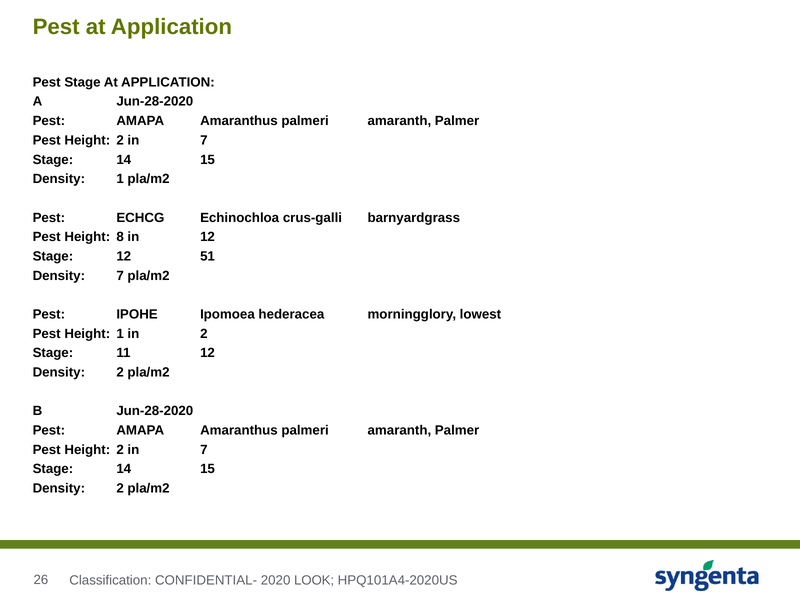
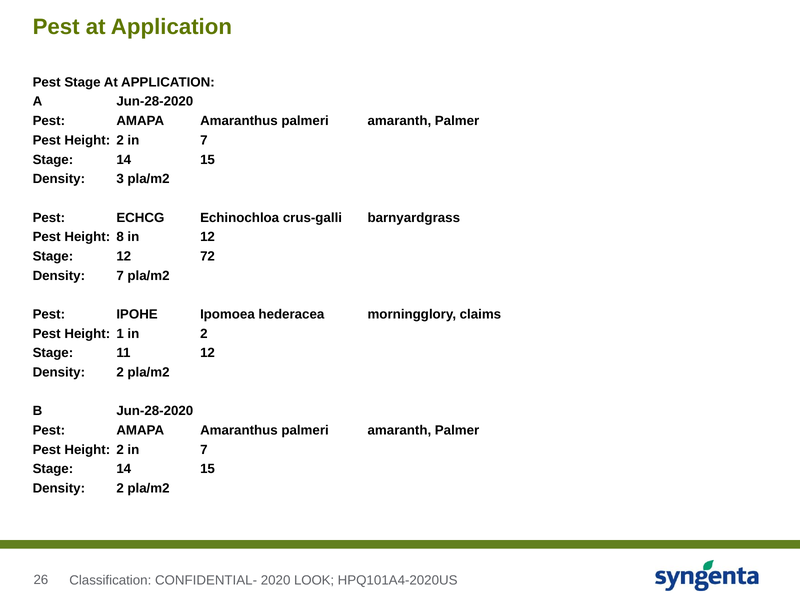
Density 1: 1 -> 3 (120, 179)
51: 51 -> 72 (208, 256)
lowest: lowest -> claims (480, 314)
